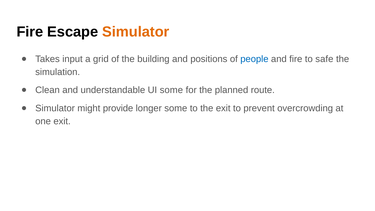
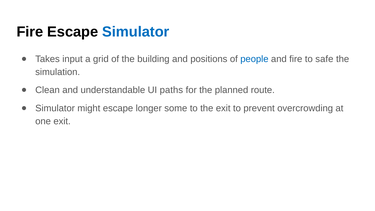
Simulator colour: orange -> blue (136, 32)
UI some: some -> paths (171, 90)
might provide: provide -> escape (118, 108)
